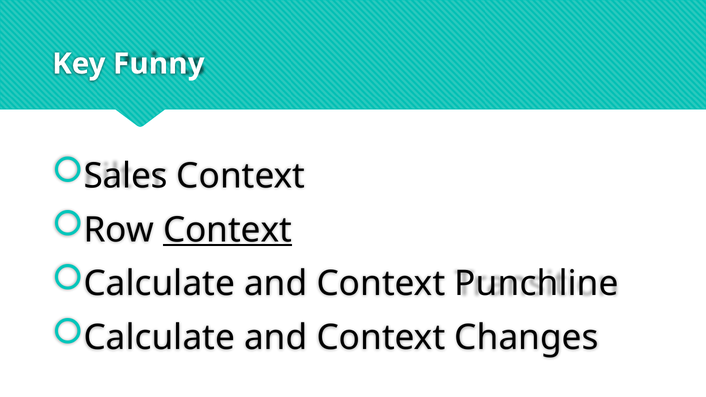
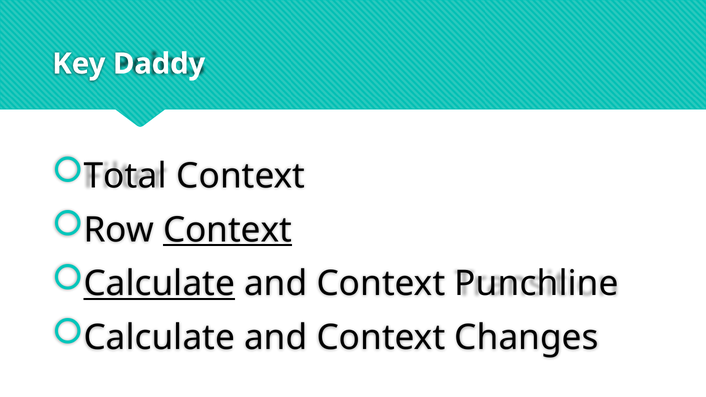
Funny: Funny -> Daddy (159, 64)
Sales: Sales -> Total (125, 176)
Calculate underline: none -> present (159, 284)
